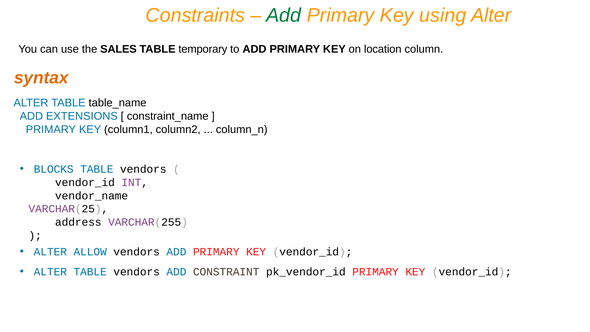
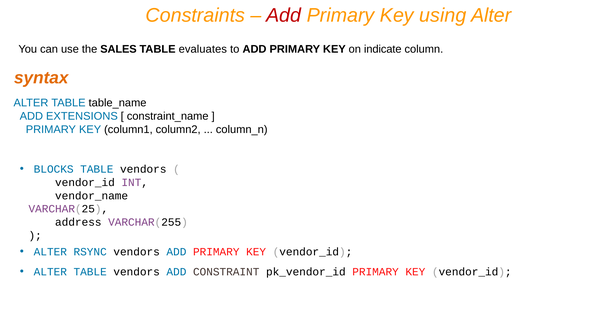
Add colour: green -> red (284, 15)
temporary: temporary -> evaluates (203, 49)
location: location -> indicate (383, 49)
ALLOW: ALLOW -> RSYNC (90, 252)
